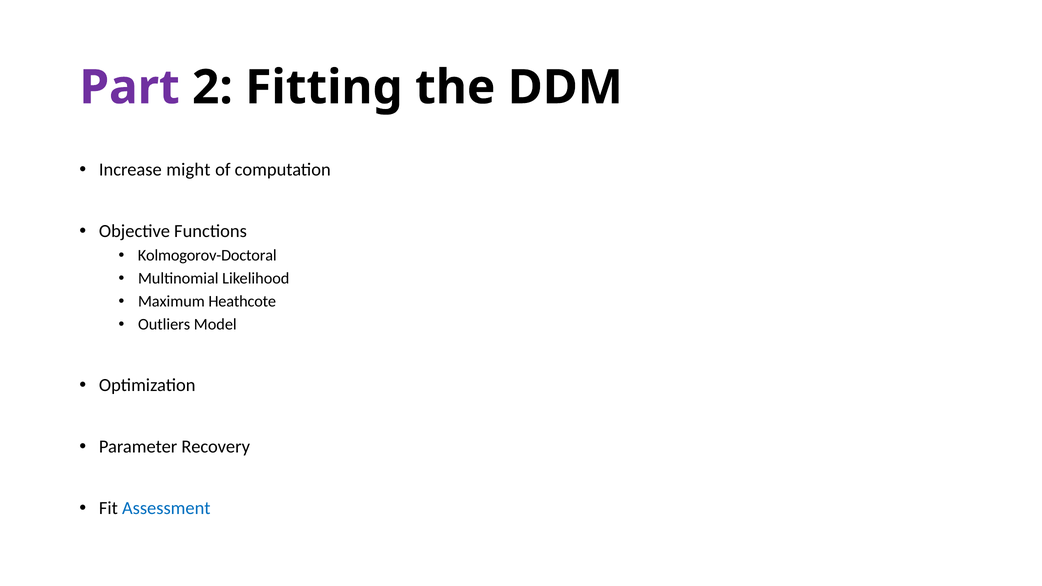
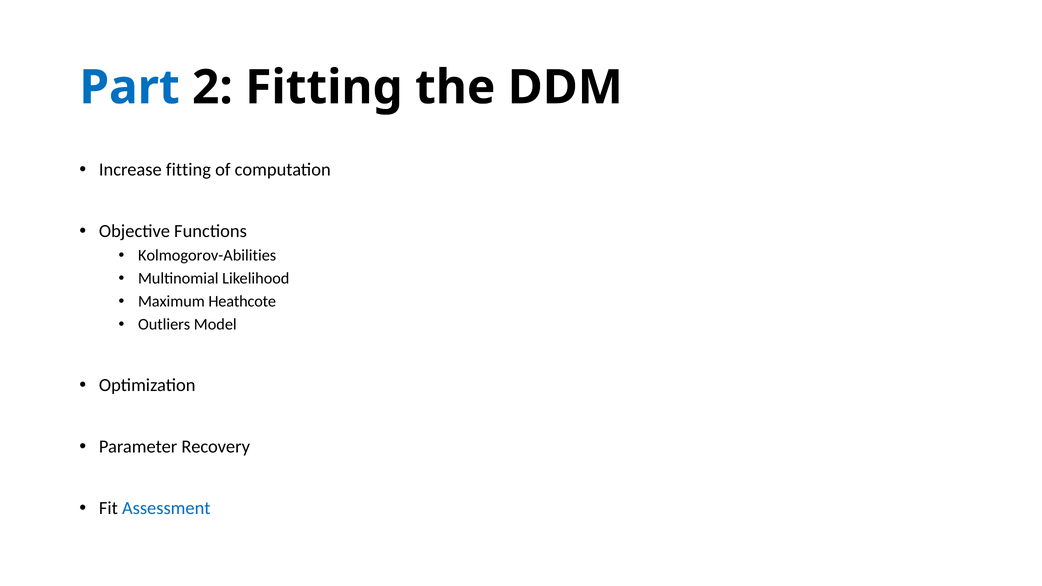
Part colour: purple -> blue (130, 88)
Increase might: might -> fitting (188, 170)
Kolmogorov-Doctoral: Kolmogorov-Doctoral -> Kolmogorov-Abilities (207, 256)
